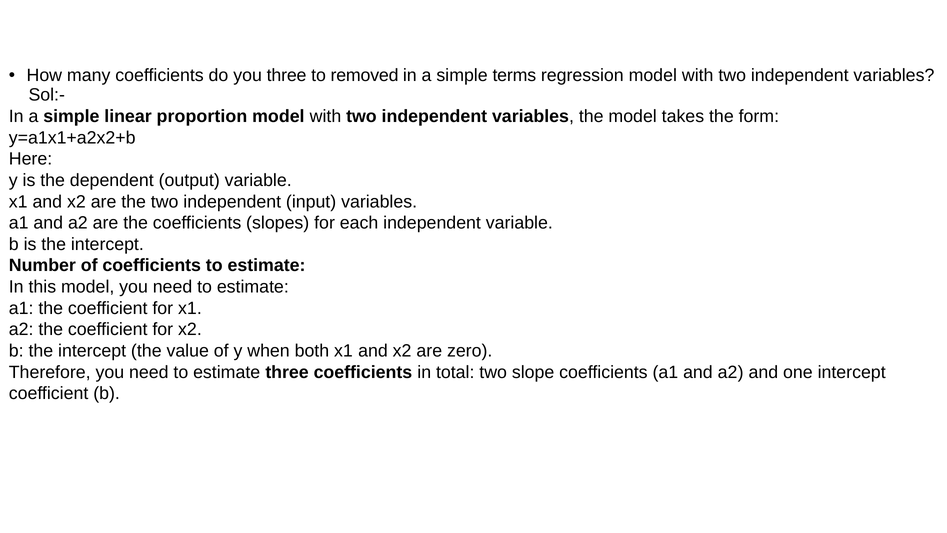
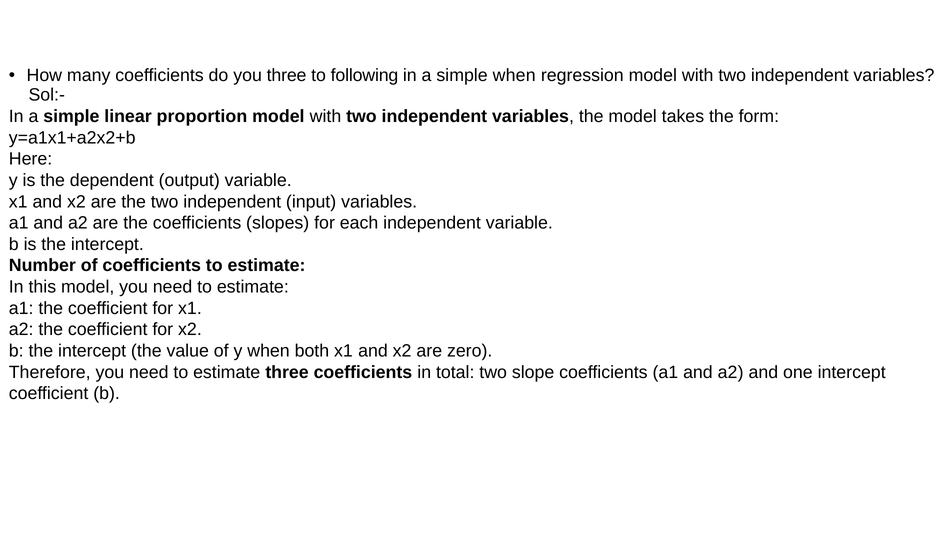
removed: removed -> following (365, 76)
simple terms: terms -> when (514, 76)
